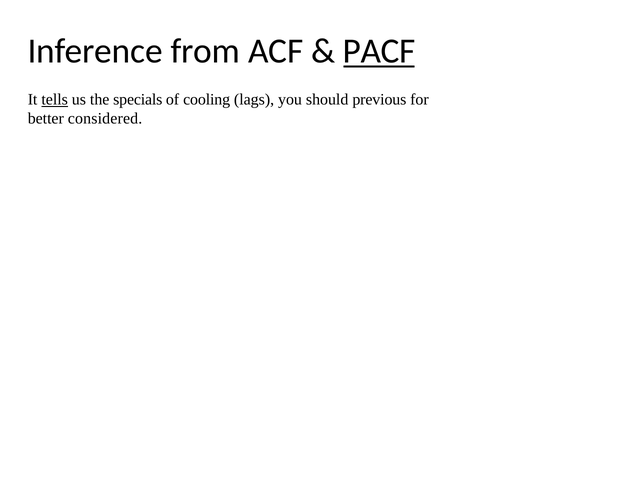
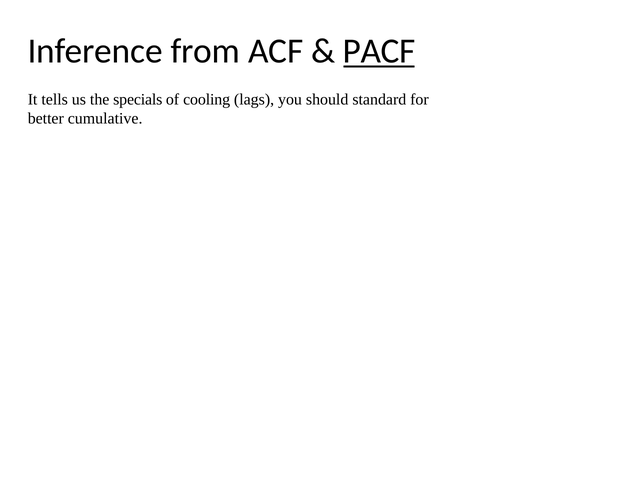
tells underline: present -> none (55, 99)
previous: previous -> standard (379, 99)
considered: considered -> cumulative (105, 119)
